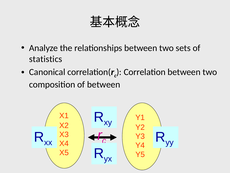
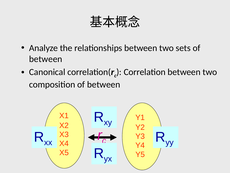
statistics: statistics -> between (46, 59)
